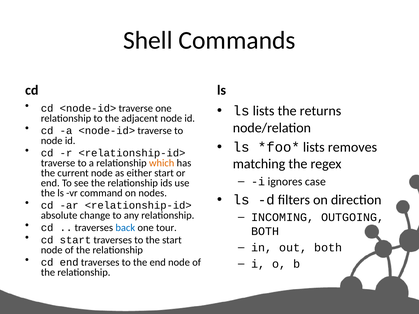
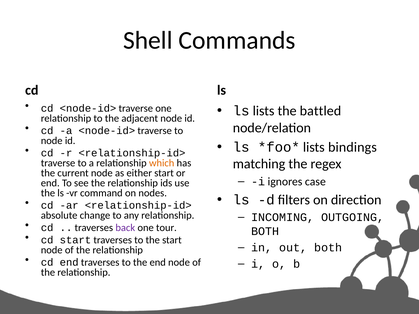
returns: returns -> battled (320, 111)
removes: removes -> bindings (352, 147)
back colour: blue -> purple (125, 228)
